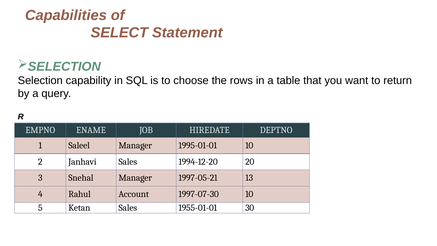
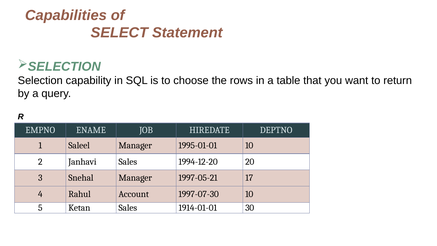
13: 13 -> 17 (249, 178)
1955-01-01: 1955-01-01 -> 1914-01-01 (198, 208)
